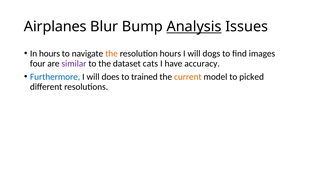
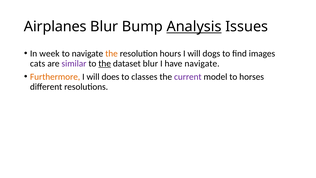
In hours: hours -> week (49, 53)
four: four -> cats (38, 63)
the underline: none -> present (105, 63)
dataset cats: cats -> blur (150, 63)
have accuracy: accuracy -> navigate (202, 63)
Furthermore colour: blue -> orange (55, 77)
trained: trained -> classes (144, 77)
current colour: orange -> purple (188, 77)
picked: picked -> horses (252, 77)
